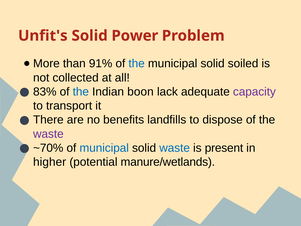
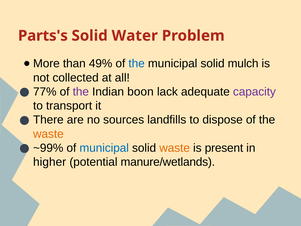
Unfit's: Unfit's -> Parts's (43, 36)
Power: Power -> Water (135, 36)
91%: 91% -> 49% (101, 64)
soiled: soiled -> mulch (243, 64)
83%: 83% -> 77% (45, 92)
the colour: blue -> purple (81, 92)
benefits: benefits -> sources (124, 120)
waste colour: purple -> orange (48, 134)
~70%: ~70% -> ~99% (48, 148)
waste colour: blue -> orange (175, 148)
